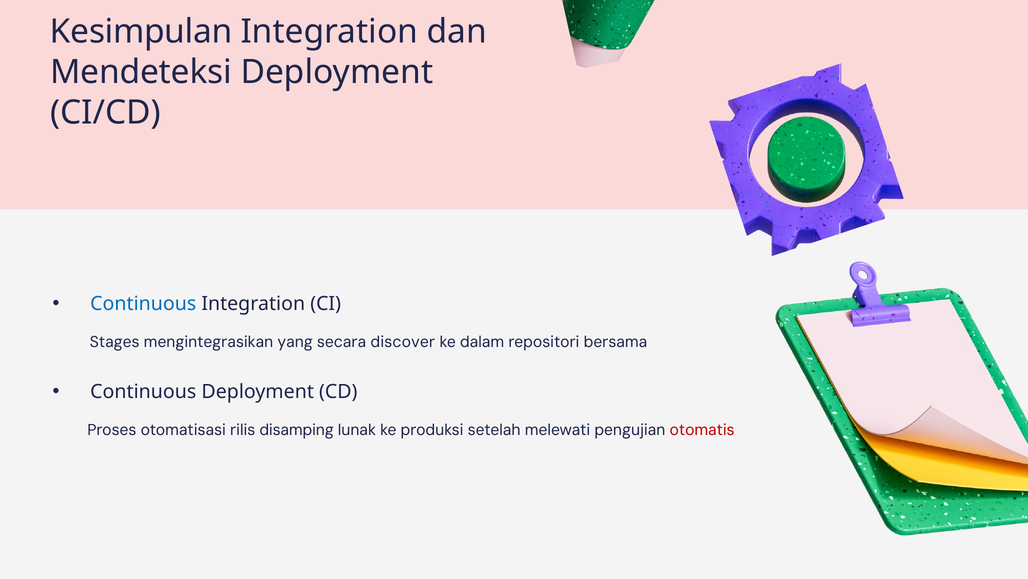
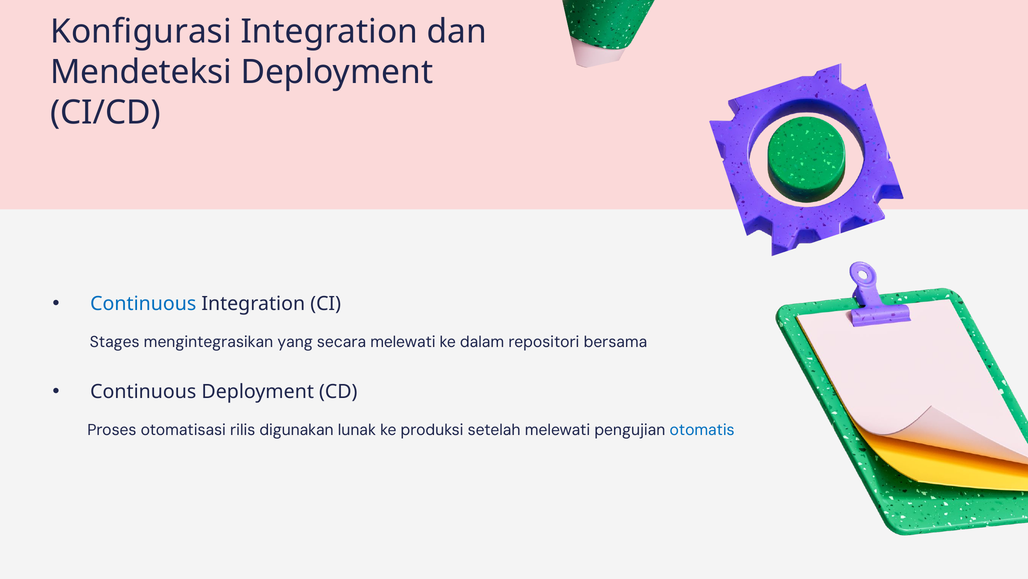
Kesimpulan: Kesimpulan -> Konfigurasi (141, 32)
secara discover: discover -> melewati (403, 341)
disamping: disamping -> digunakan (297, 429)
otomatis colour: red -> blue (702, 429)
